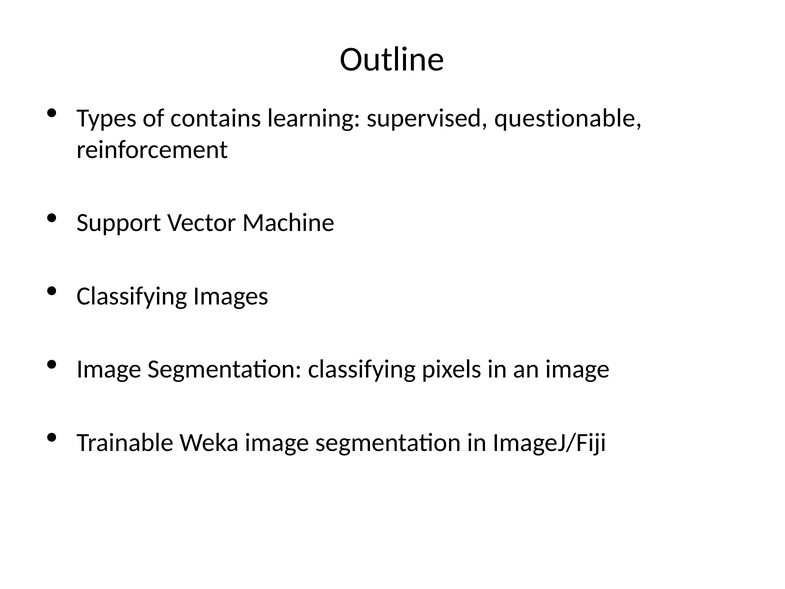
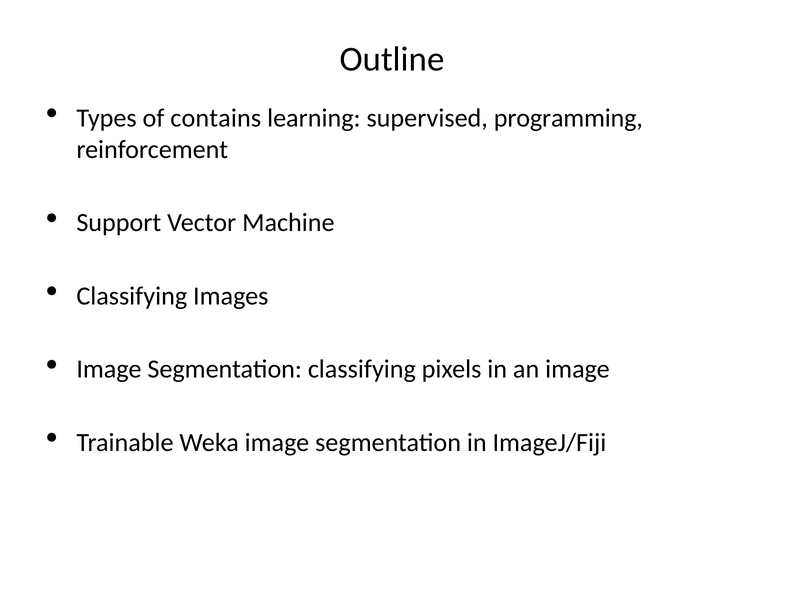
questionable: questionable -> programming (568, 118)
